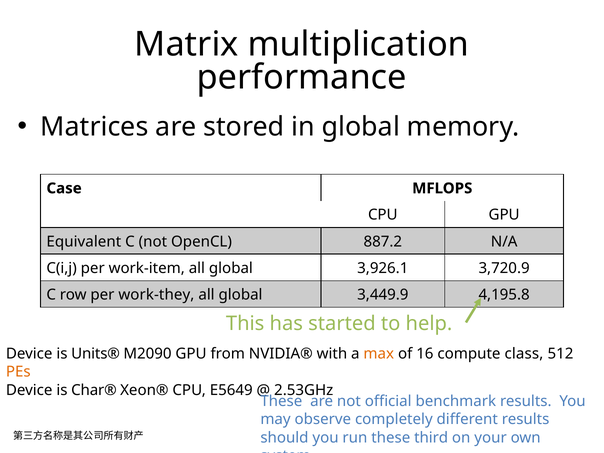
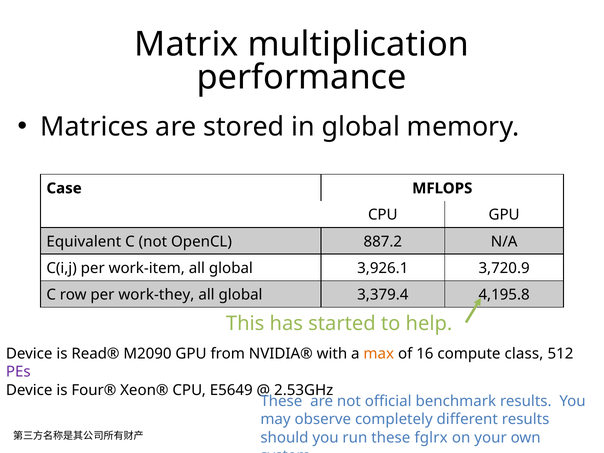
3,449.9: 3,449.9 -> 3,379.4 (383, 295)
Units®: Units® -> Read® (95, 354)
PEs colour: orange -> purple (18, 372)
Char®: Char® -> Four® (94, 390)
third: third -> fglrx (431, 438)
